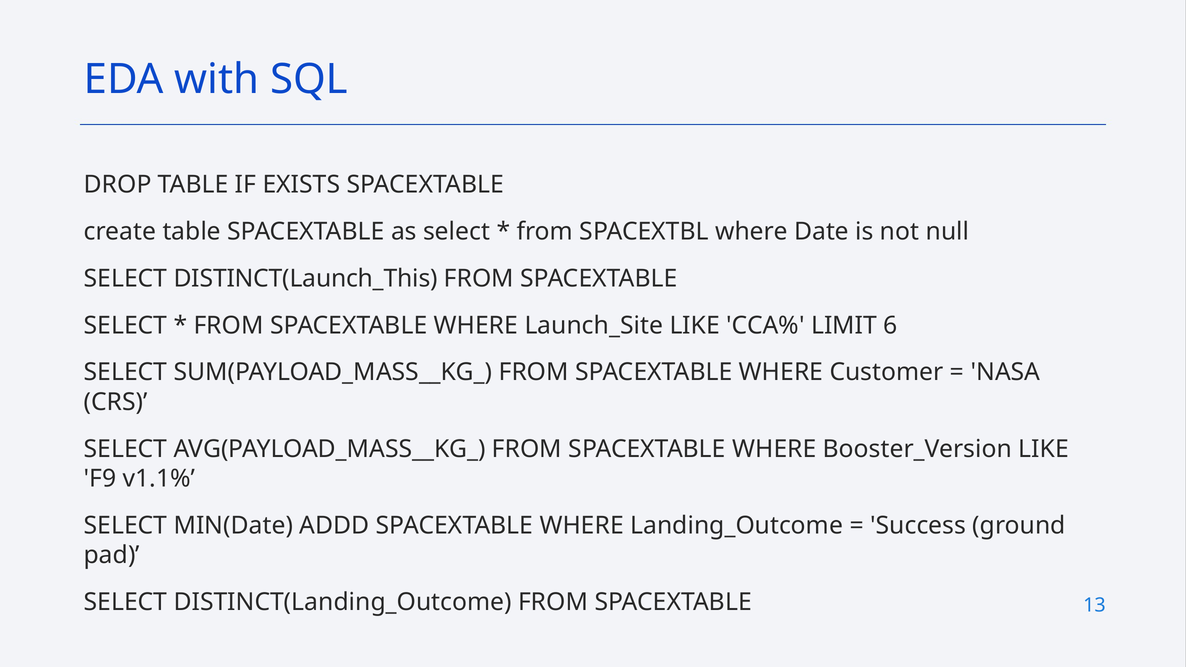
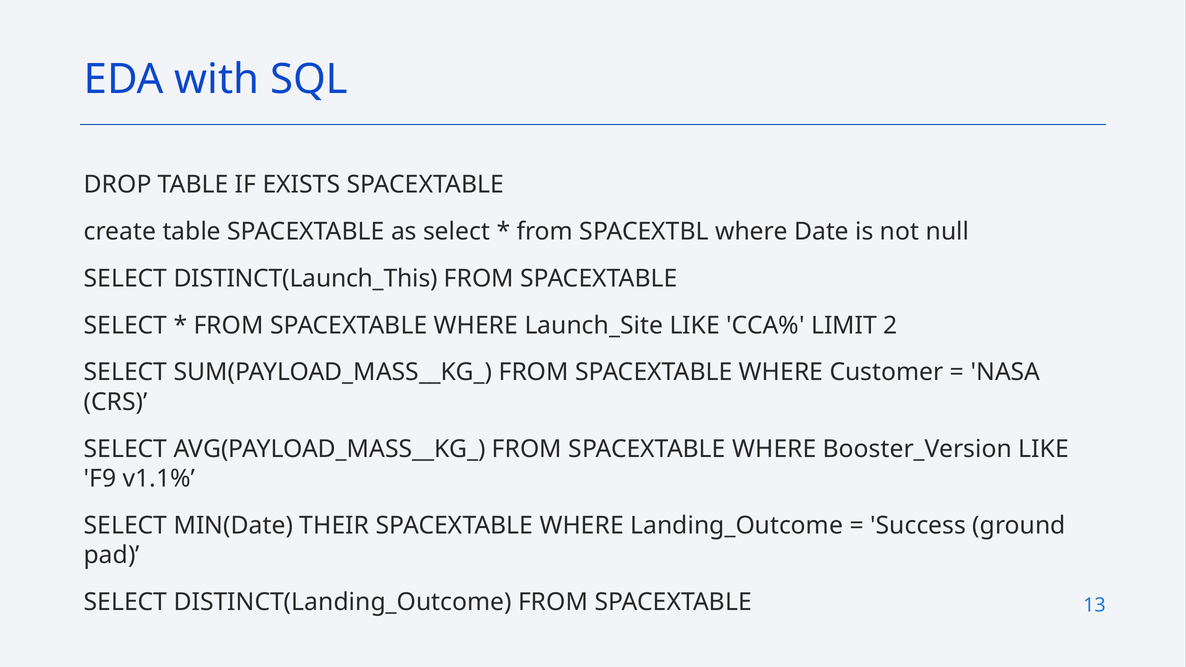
6: 6 -> 2 (891, 325)
ADDD: ADDD -> THEIR (334, 526)
